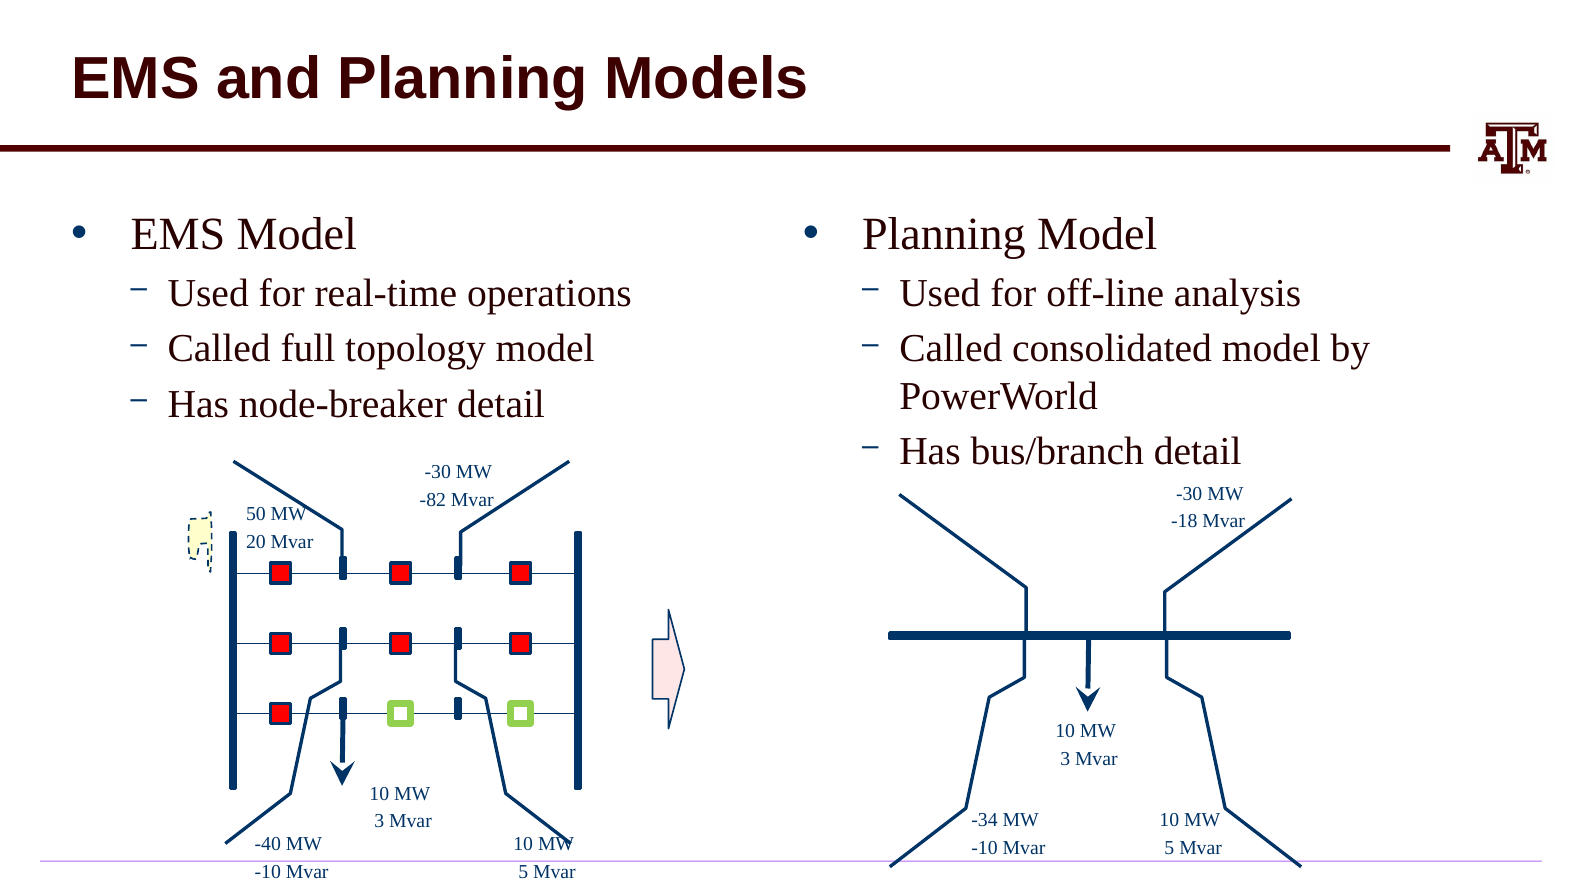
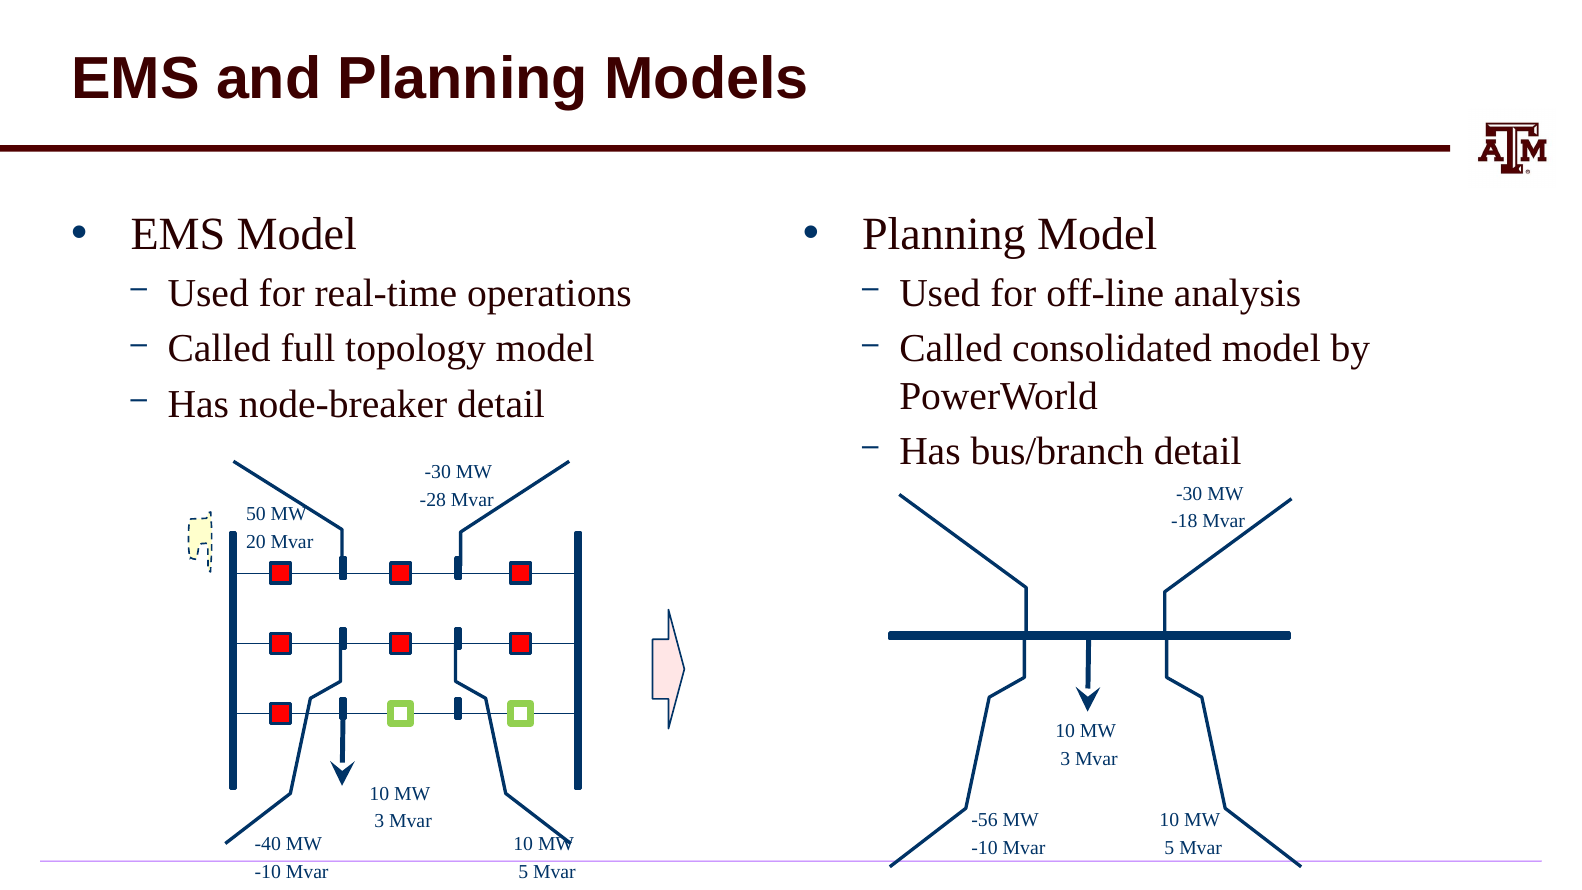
-82: -82 -> -28 (433, 500)
-34: -34 -> -56 (985, 820)
